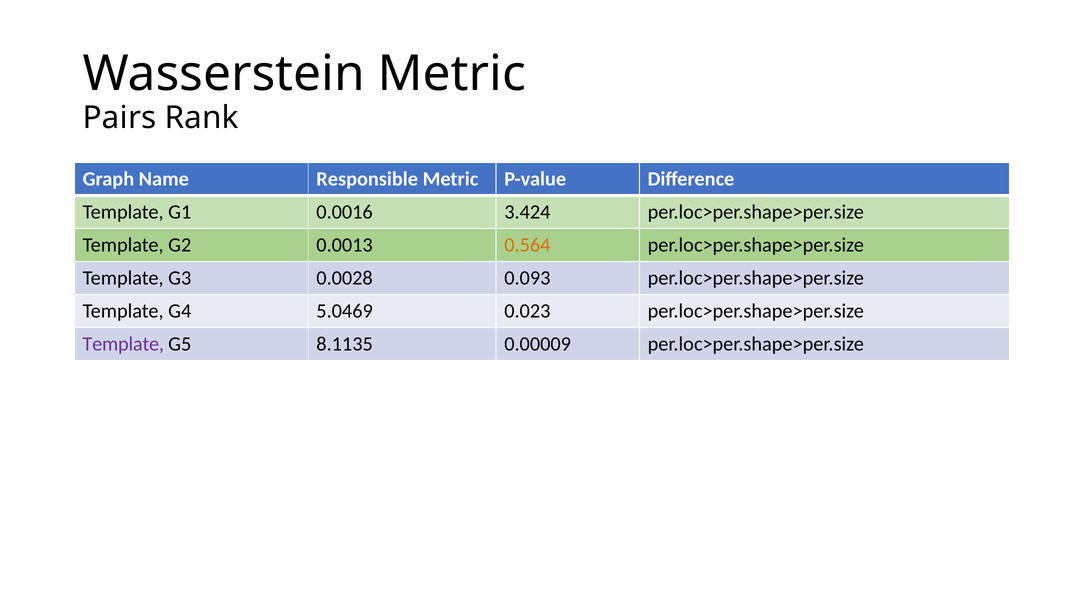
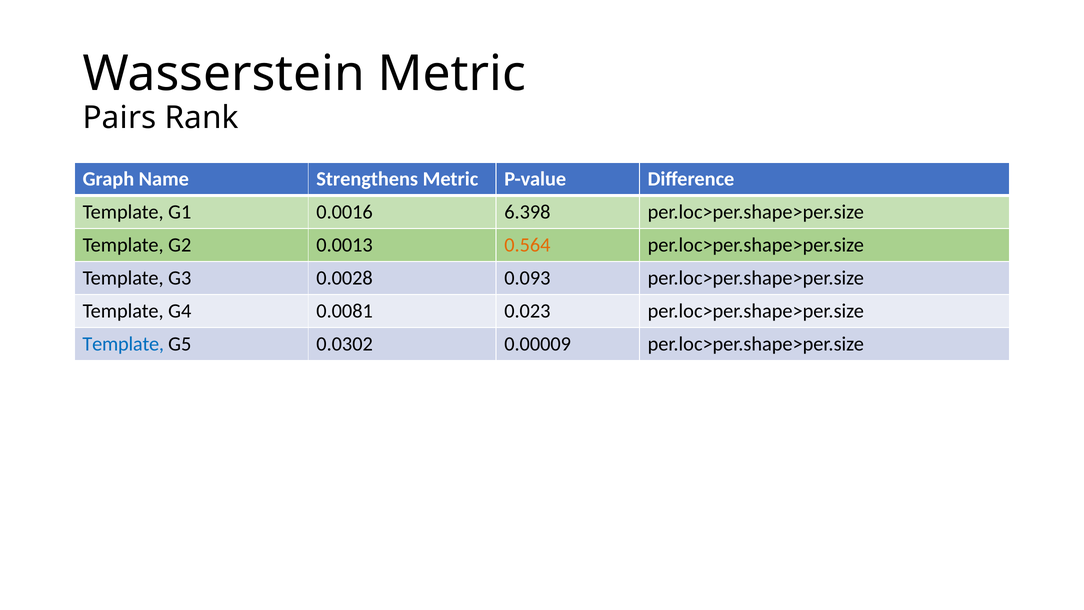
Responsible: Responsible -> Strengthens (367, 179)
3.424: 3.424 -> 6.398 (527, 212)
5.0469: 5.0469 -> 0.0081 (345, 311)
Template colour: purple -> blue (123, 344)
8.1135: 8.1135 -> 0.0302 (345, 344)
